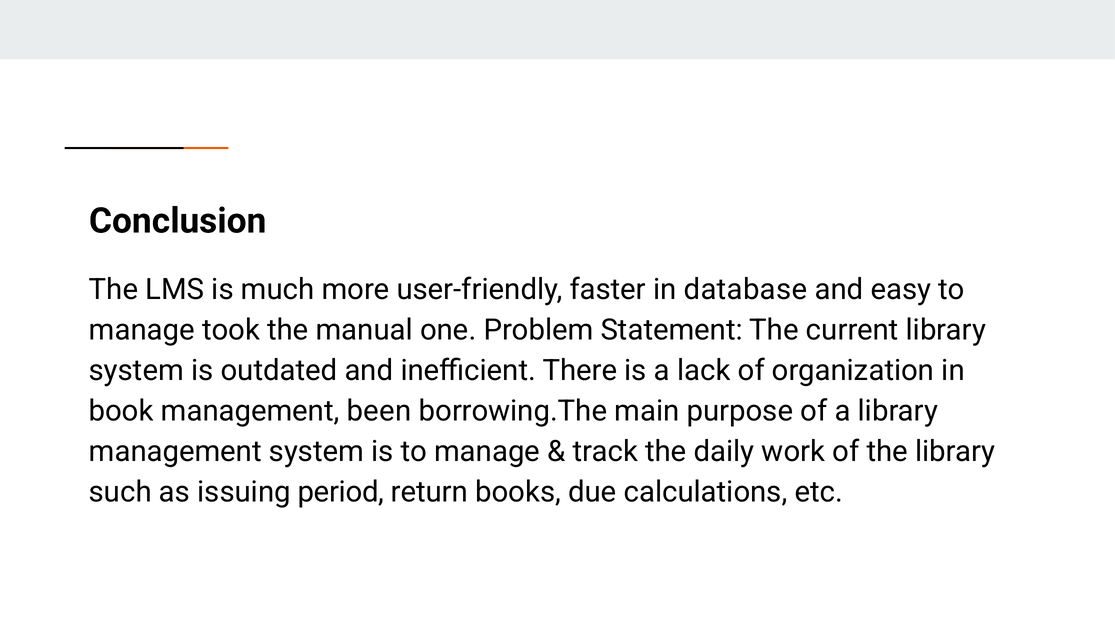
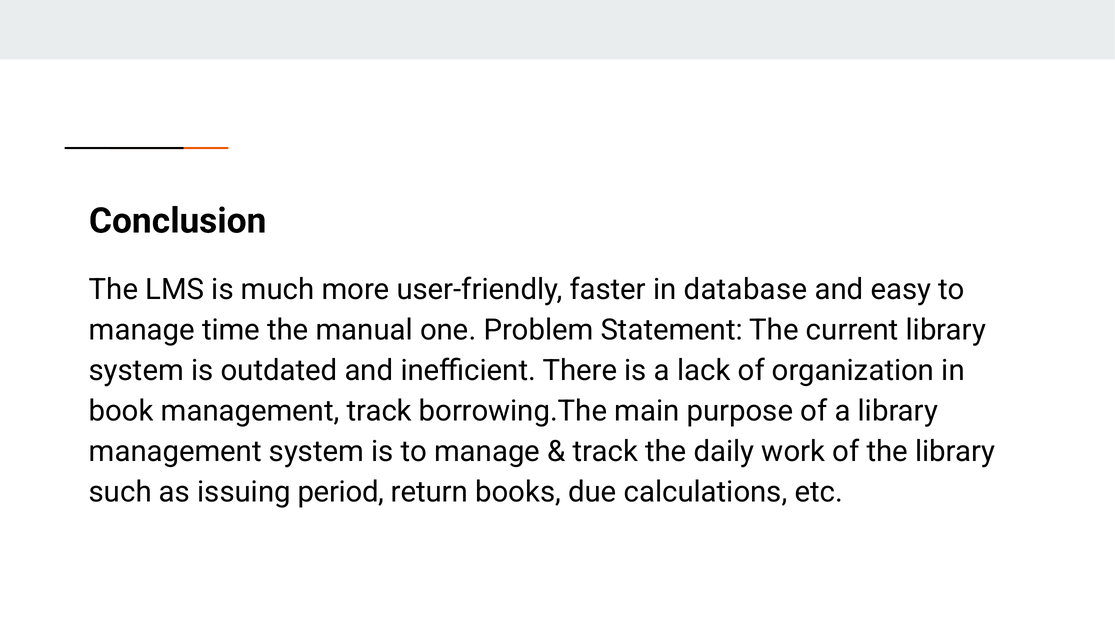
took: took -> time (231, 330)
management been: been -> track (379, 411)
